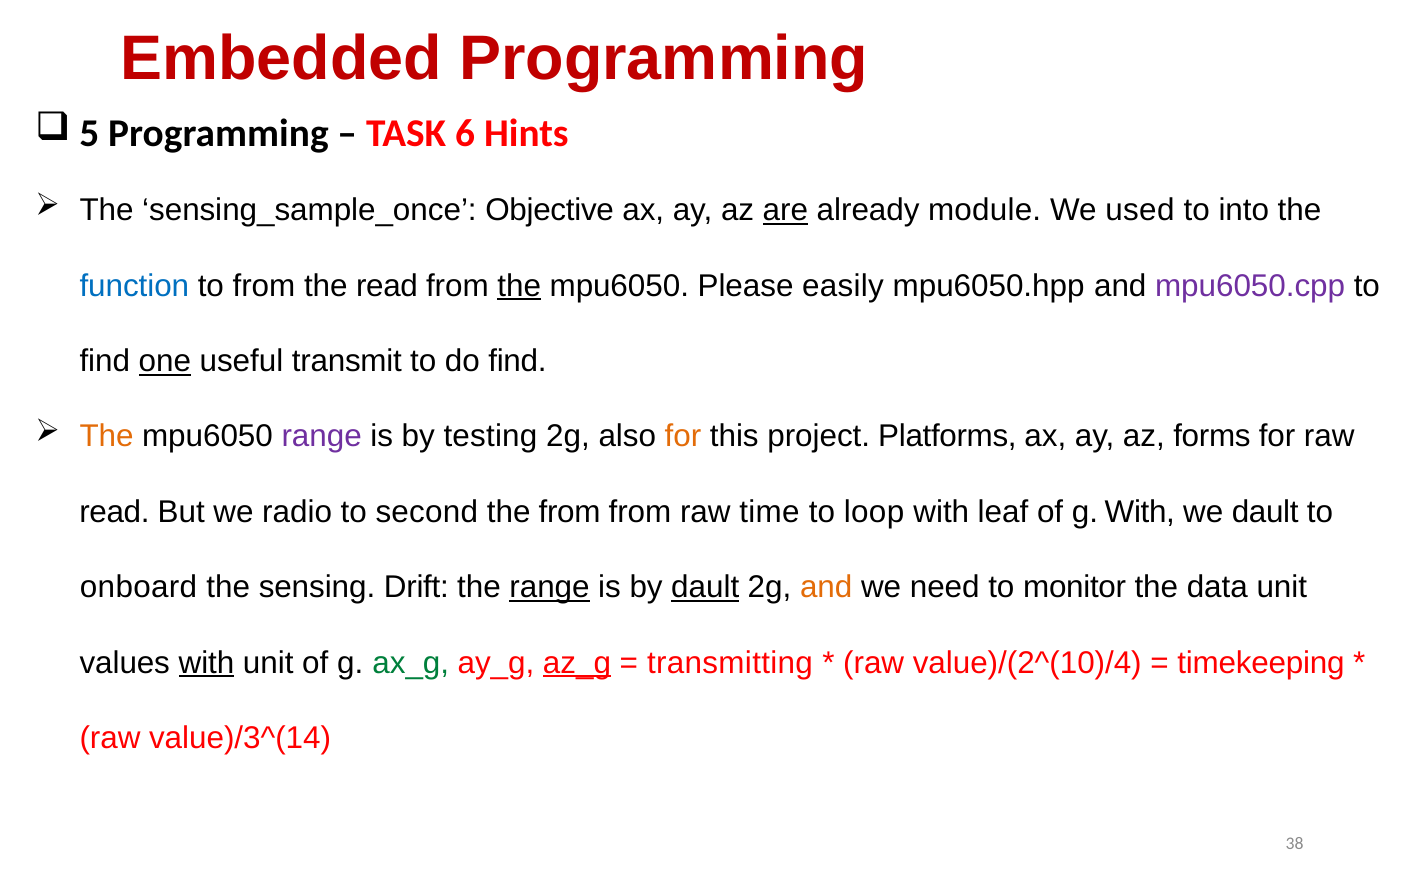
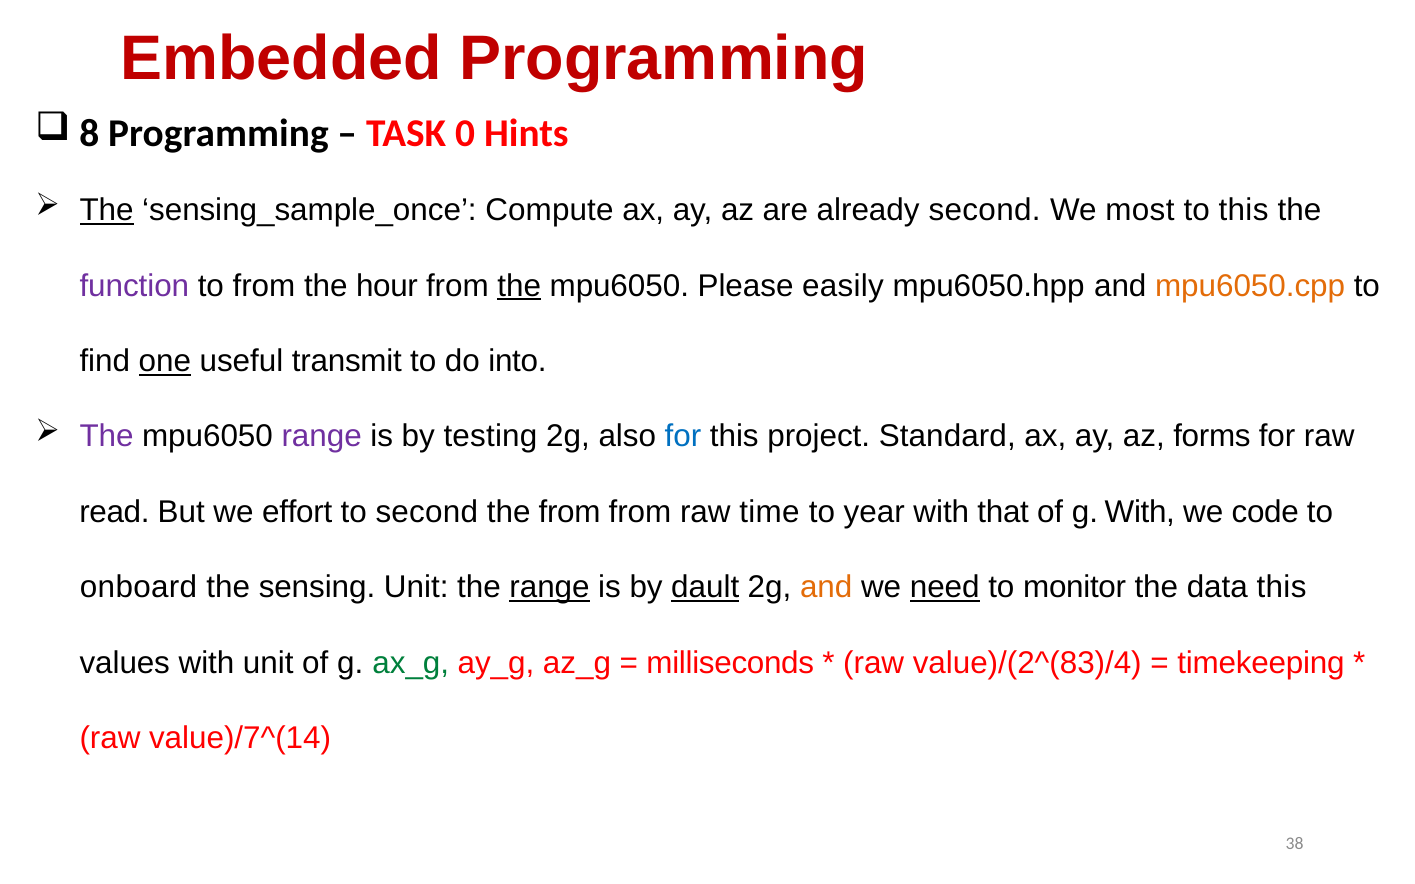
5: 5 -> 8 (89, 134)
6: 6 -> 0 (465, 134)
The underline: none -> present (107, 210)
Objective: Objective -> Compute (549, 210)
are underline: present -> none (785, 210)
already module: module -> second (985, 210)
used: used -> most (1140, 210)
to into: into -> this (1244, 210)
function colour: blue -> purple (134, 286)
the read: read -> hour (387, 286)
mpu6050.cpp colour: purple -> orange (1250, 286)
do find: find -> into (517, 361)
The colour: orange -> purple (107, 437)
for colour: orange -> blue (683, 437)
Platforms: Platforms -> Standard (947, 437)
radio: radio -> effort (297, 512)
loop: loop -> year (874, 512)
leaf: leaf -> that (1003, 512)
we dault: dault -> code (1265, 512)
sensing Drift: Drift -> Unit (416, 587)
need underline: none -> present (945, 587)
data unit: unit -> this (1282, 587)
with underline: present -> none (206, 663)
az_g underline: present -> none (577, 663)
transmitting: transmitting -> milliseconds (730, 663)
value)/(2^(10)/4: value)/(2^(10)/4 -> value)/(2^(83)/4 (1027, 663)
value)/3^(14: value)/3^(14 -> value)/7^(14 (240, 738)
